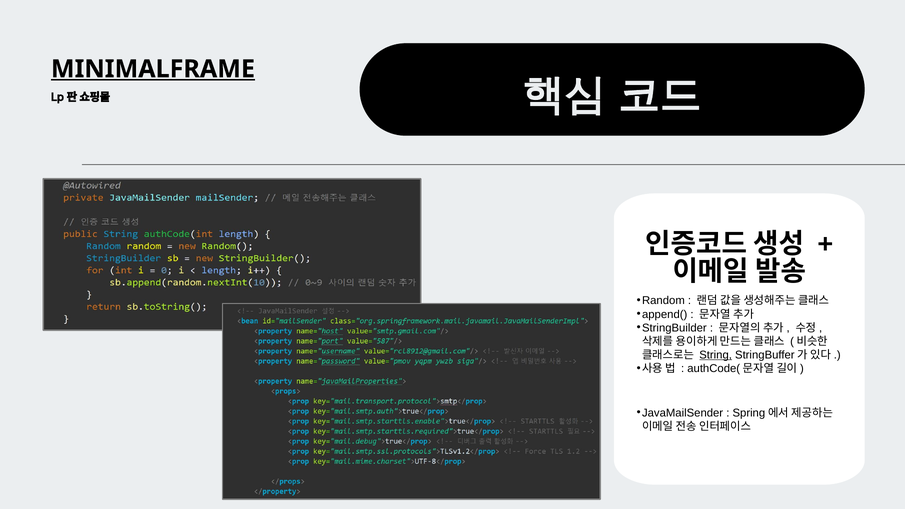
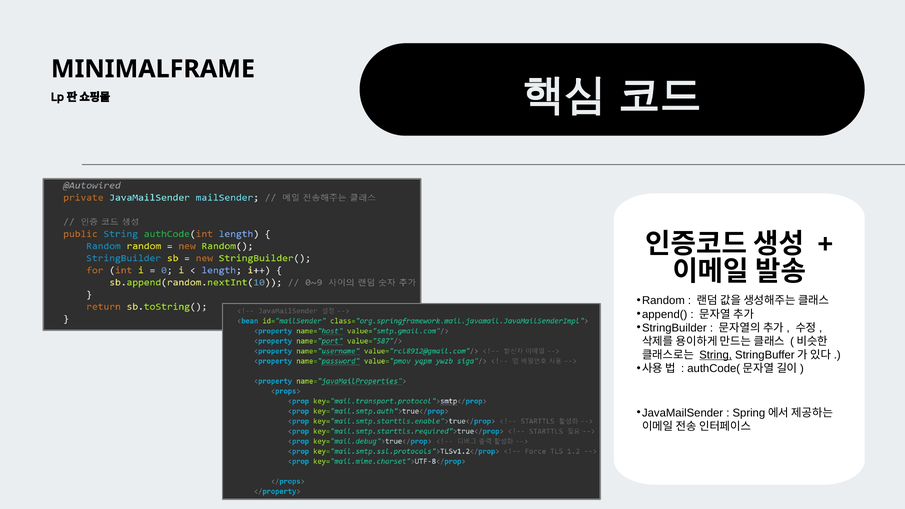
MINIMALFRAME underline: present -> none (153, 69)
